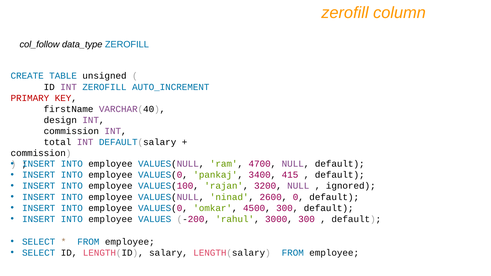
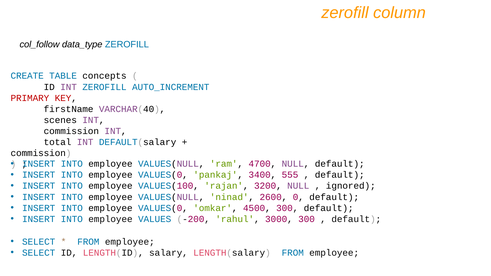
unsigned: unsigned -> concepts (104, 76)
design: design -> scenes (60, 120)
415: 415 -> 555 (290, 175)
